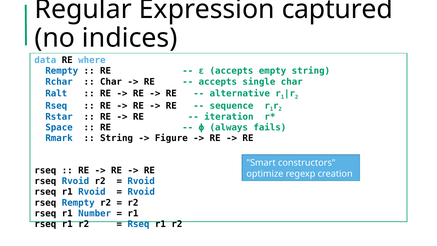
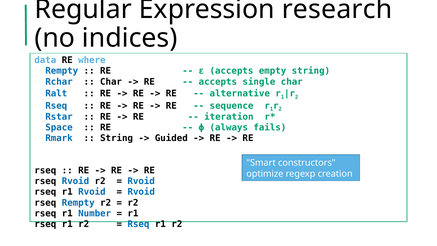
captured: captured -> research (337, 9)
Figure: Figure -> Guided (171, 138)
